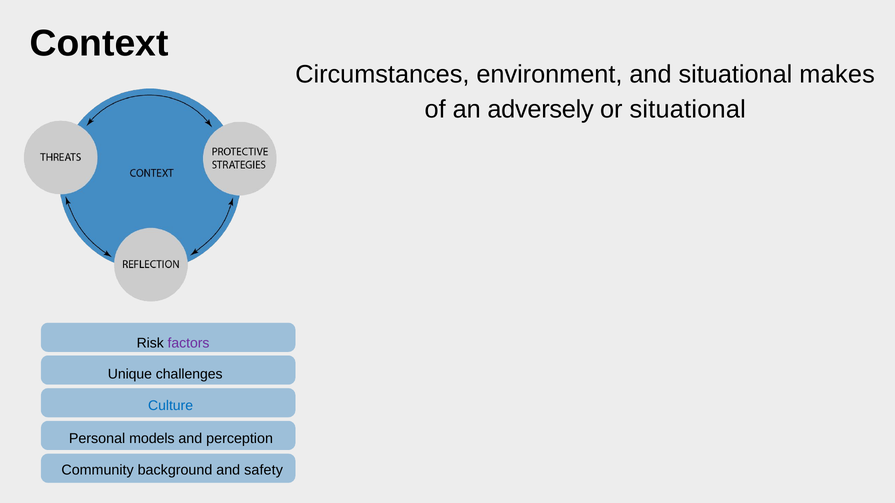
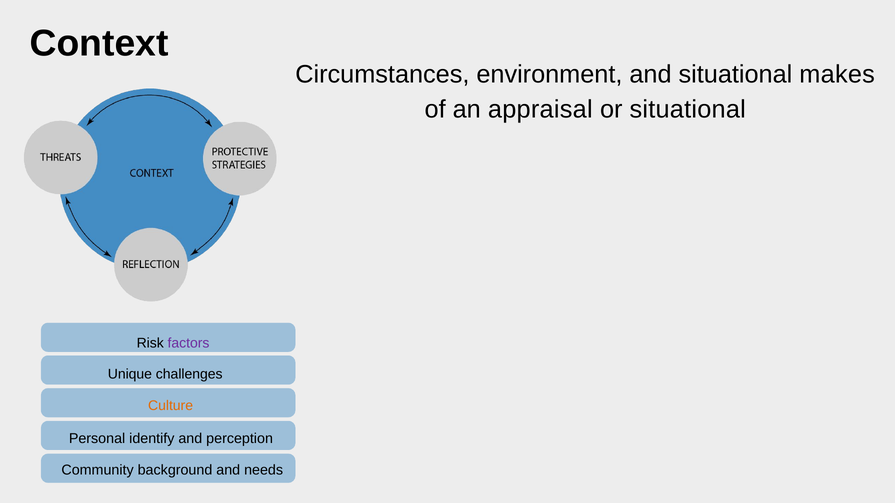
adversely: adversely -> appraisal (540, 110)
Culture colour: blue -> orange (171, 406)
models: models -> identify (152, 439)
safety: safety -> needs (264, 470)
